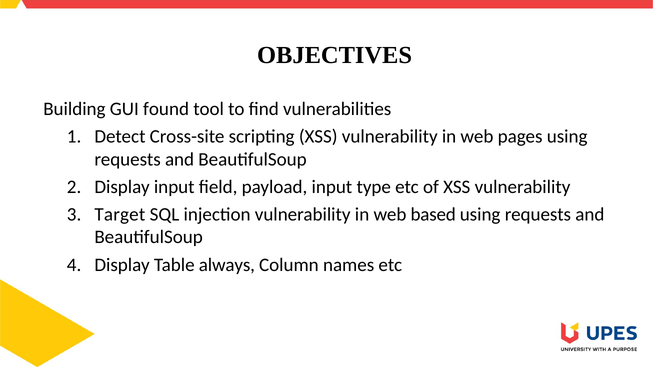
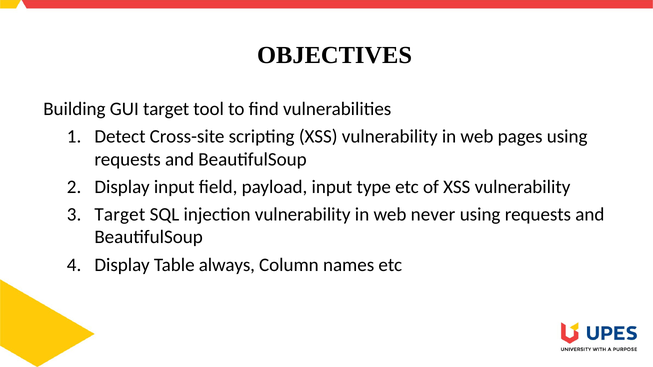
GUI found: found -> target (166, 109)
based: based -> never (433, 215)
